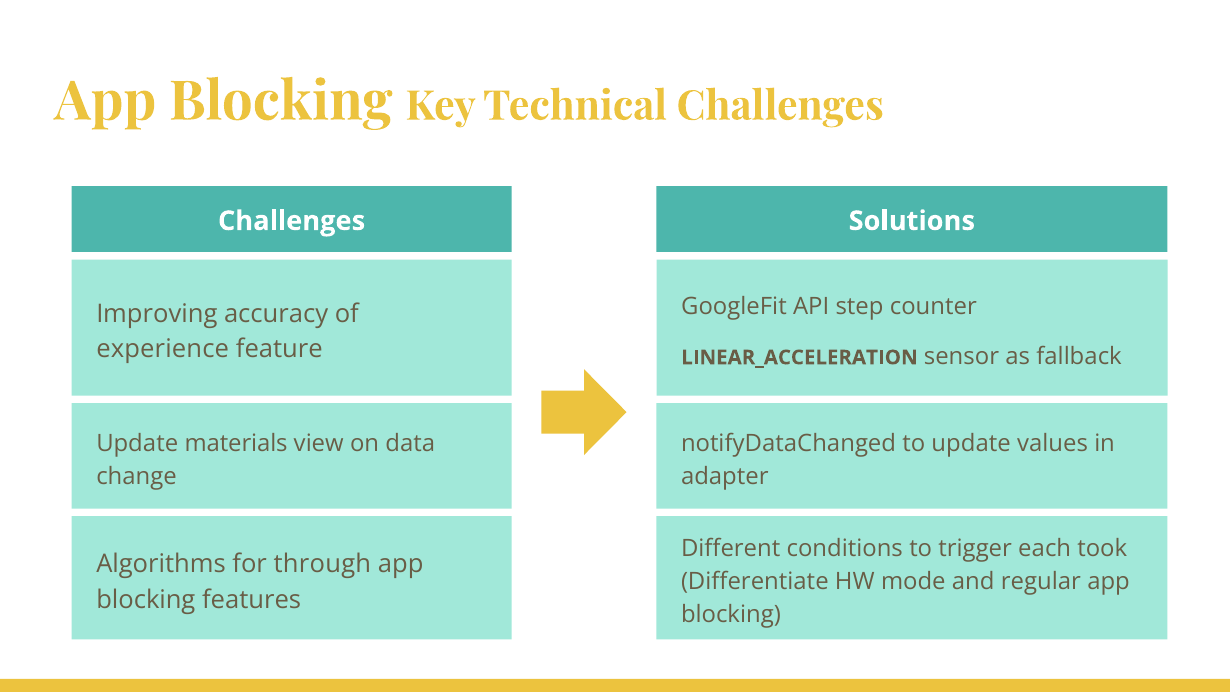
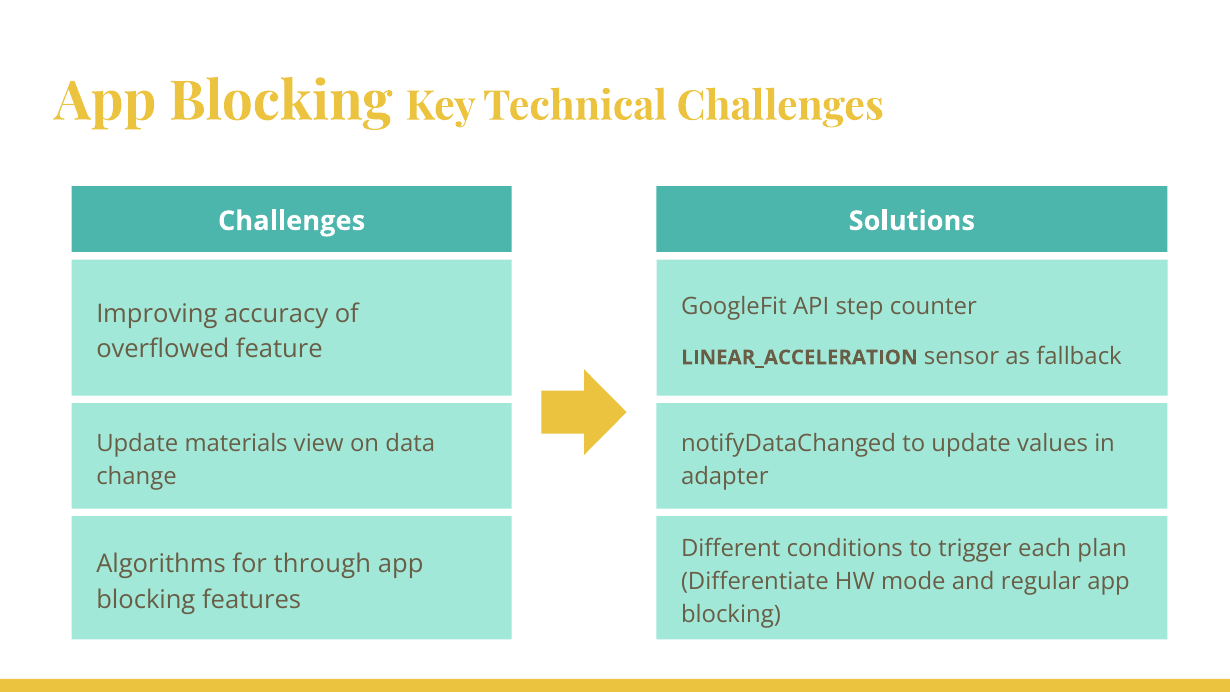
experience: experience -> overflowed (163, 349)
took: took -> plan (1102, 549)
